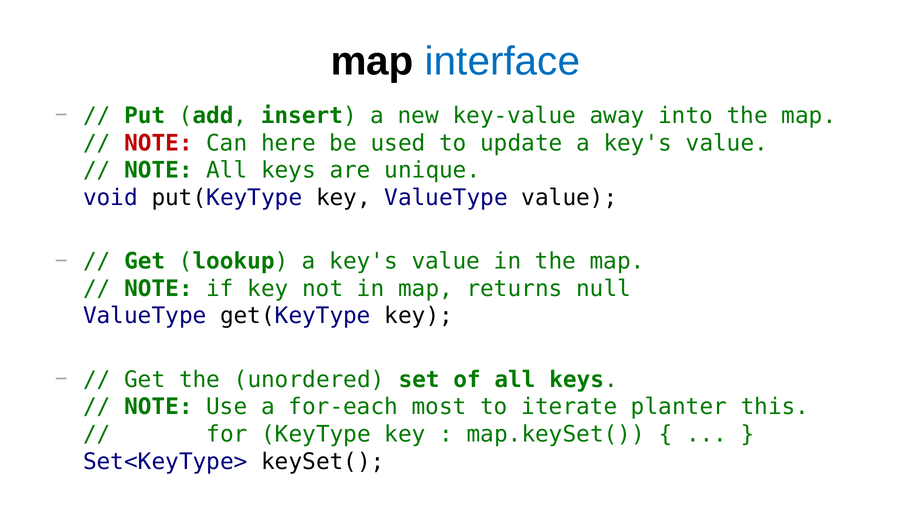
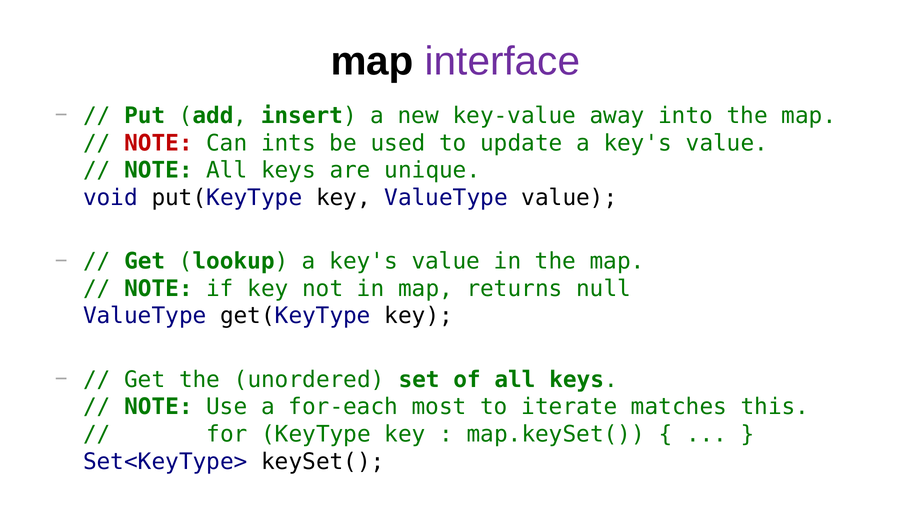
interface colour: blue -> purple (503, 61)
here: here -> ints (288, 143)
planter: planter -> matches (679, 407)
